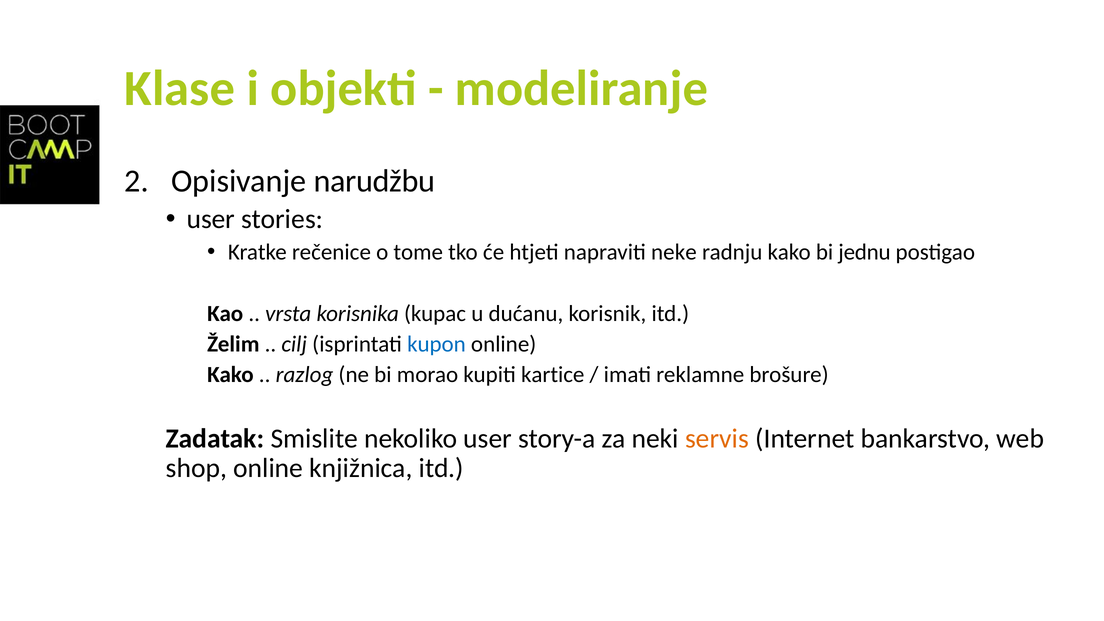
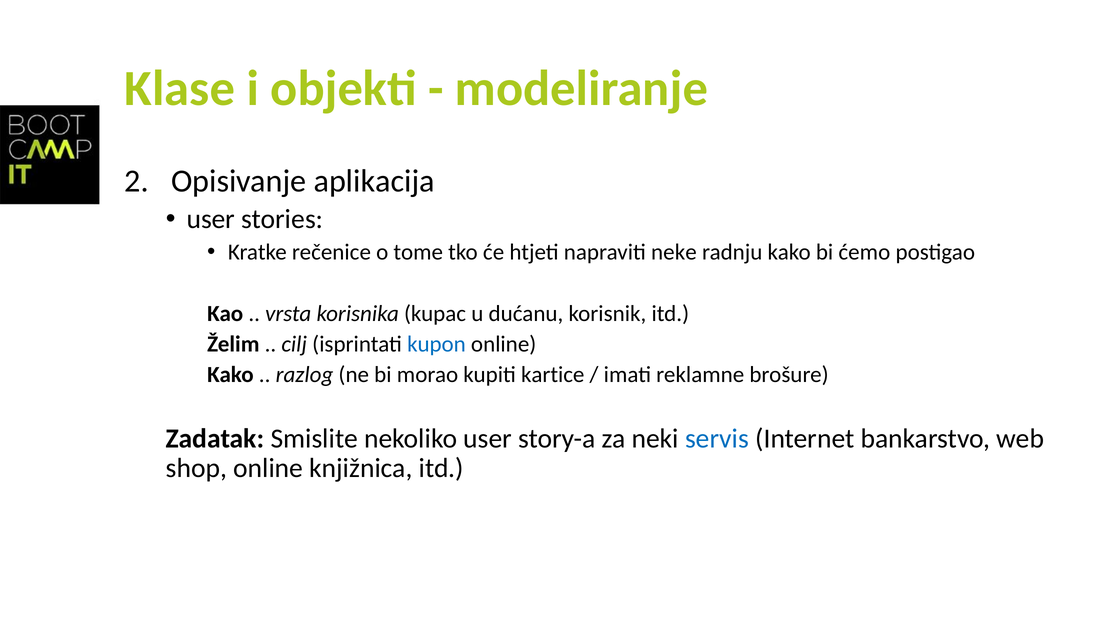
narudžbu: narudžbu -> aplikacija (374, 181)
jednu: jednu -> ćemo (864, 252)
servis colour: orange -> blue (717, 438)
